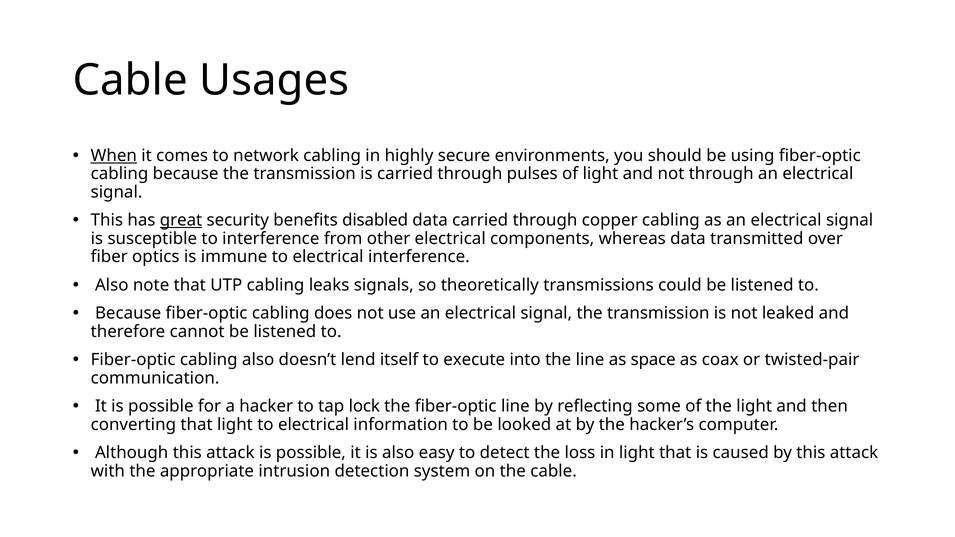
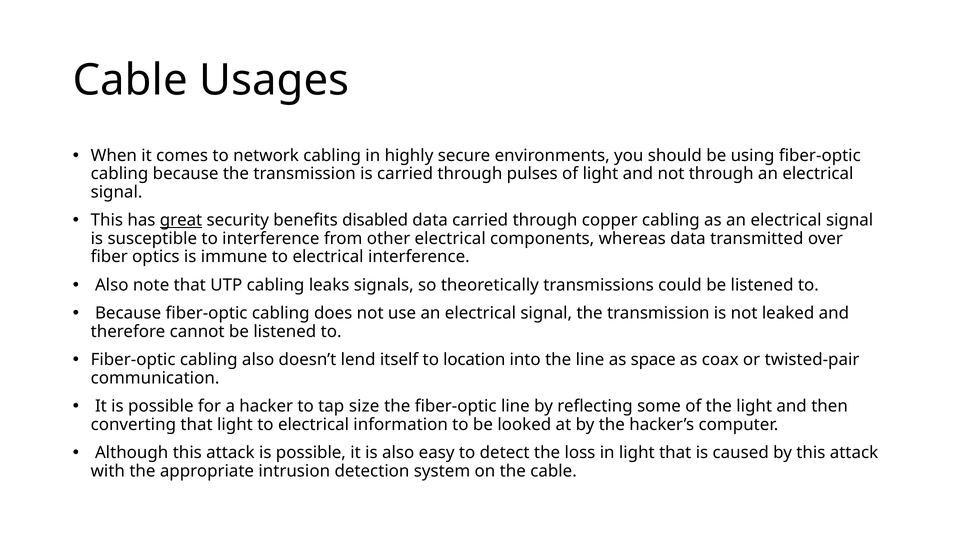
When underline: present -> none (114, 156)
execute: execute -> location (474, 360)
lock: lock -> size (364, 406)
